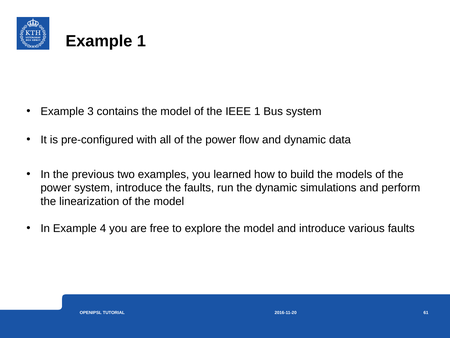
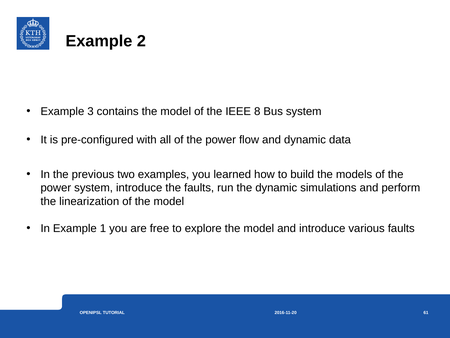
Example 1: 1 -> 2 (141, 41)
IEEE 1: 1 -> 8 (257, 111)
4: 4 -> 1 (103, 228)
